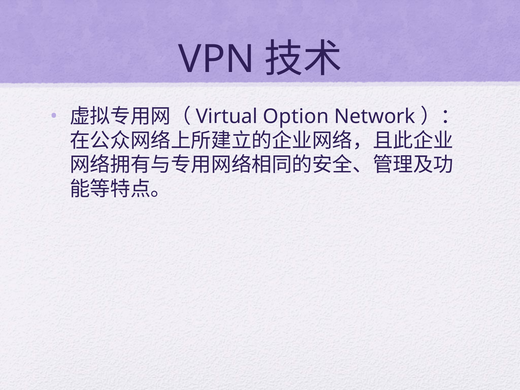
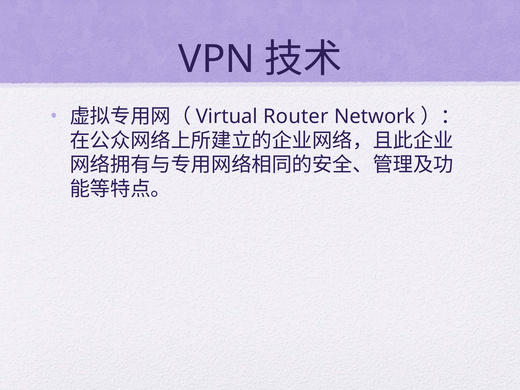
Option: Option -> Router (296, 116)
